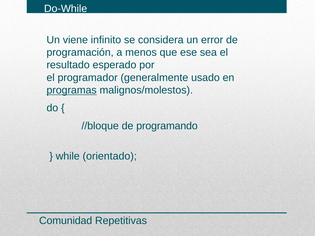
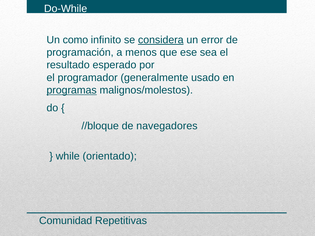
viene: viene -> como (75, 40)
considera underline: none -> present (161, 40)
programando: programando -> navegadores (167, 126)
